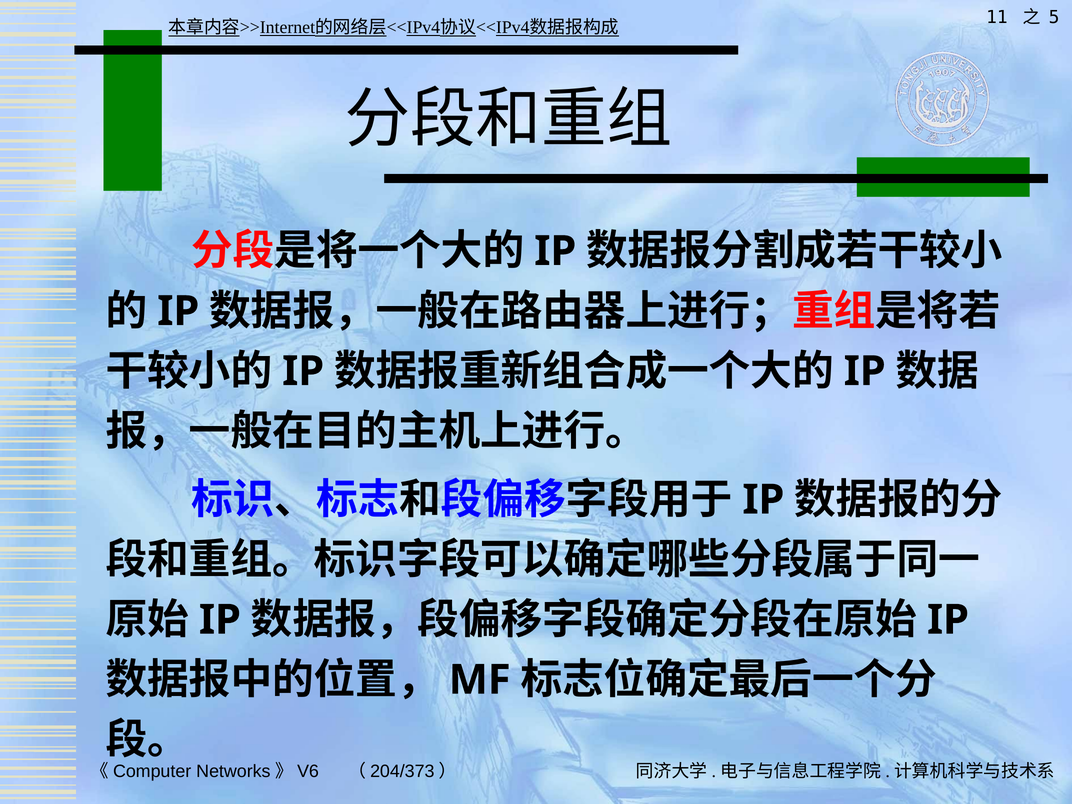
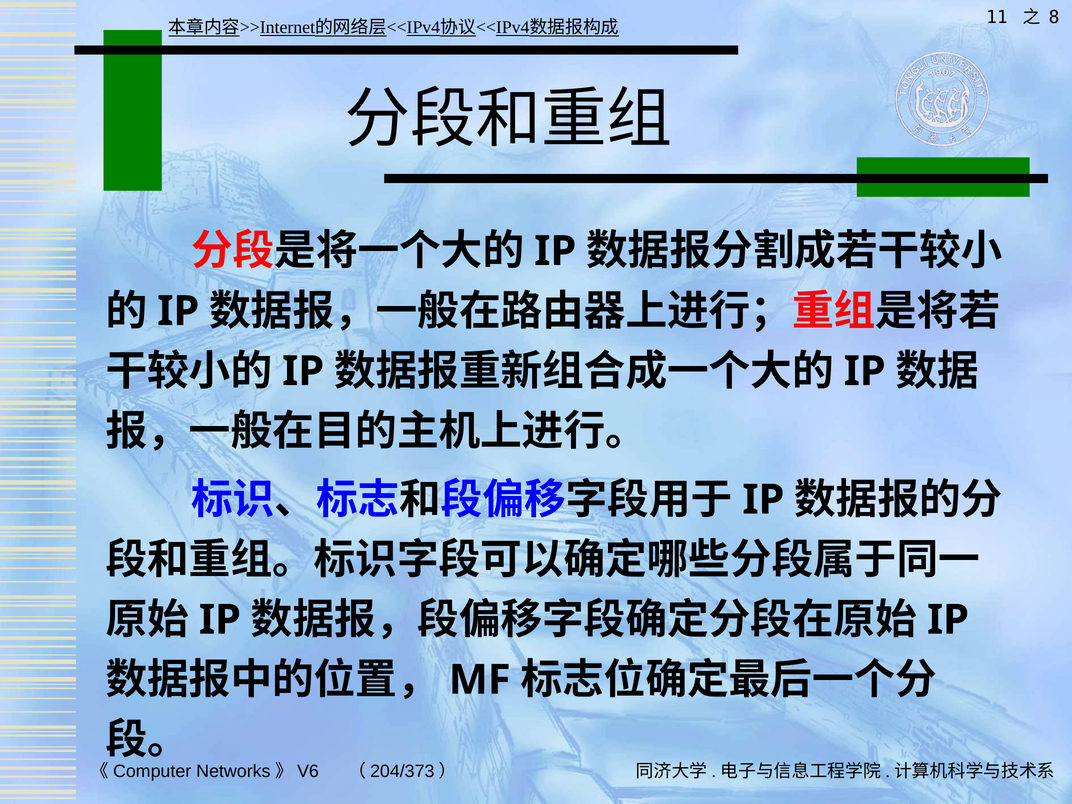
5: 5 -> 8 (1054, 17)
